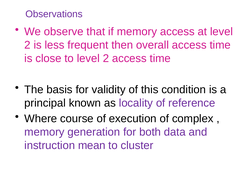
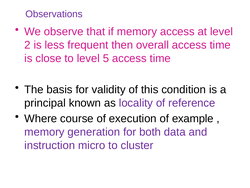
to level 2: 2 -> 5 (106, 58)
complex: complex -> example (193, 118)
mean: mean -> micro (92, 145)
